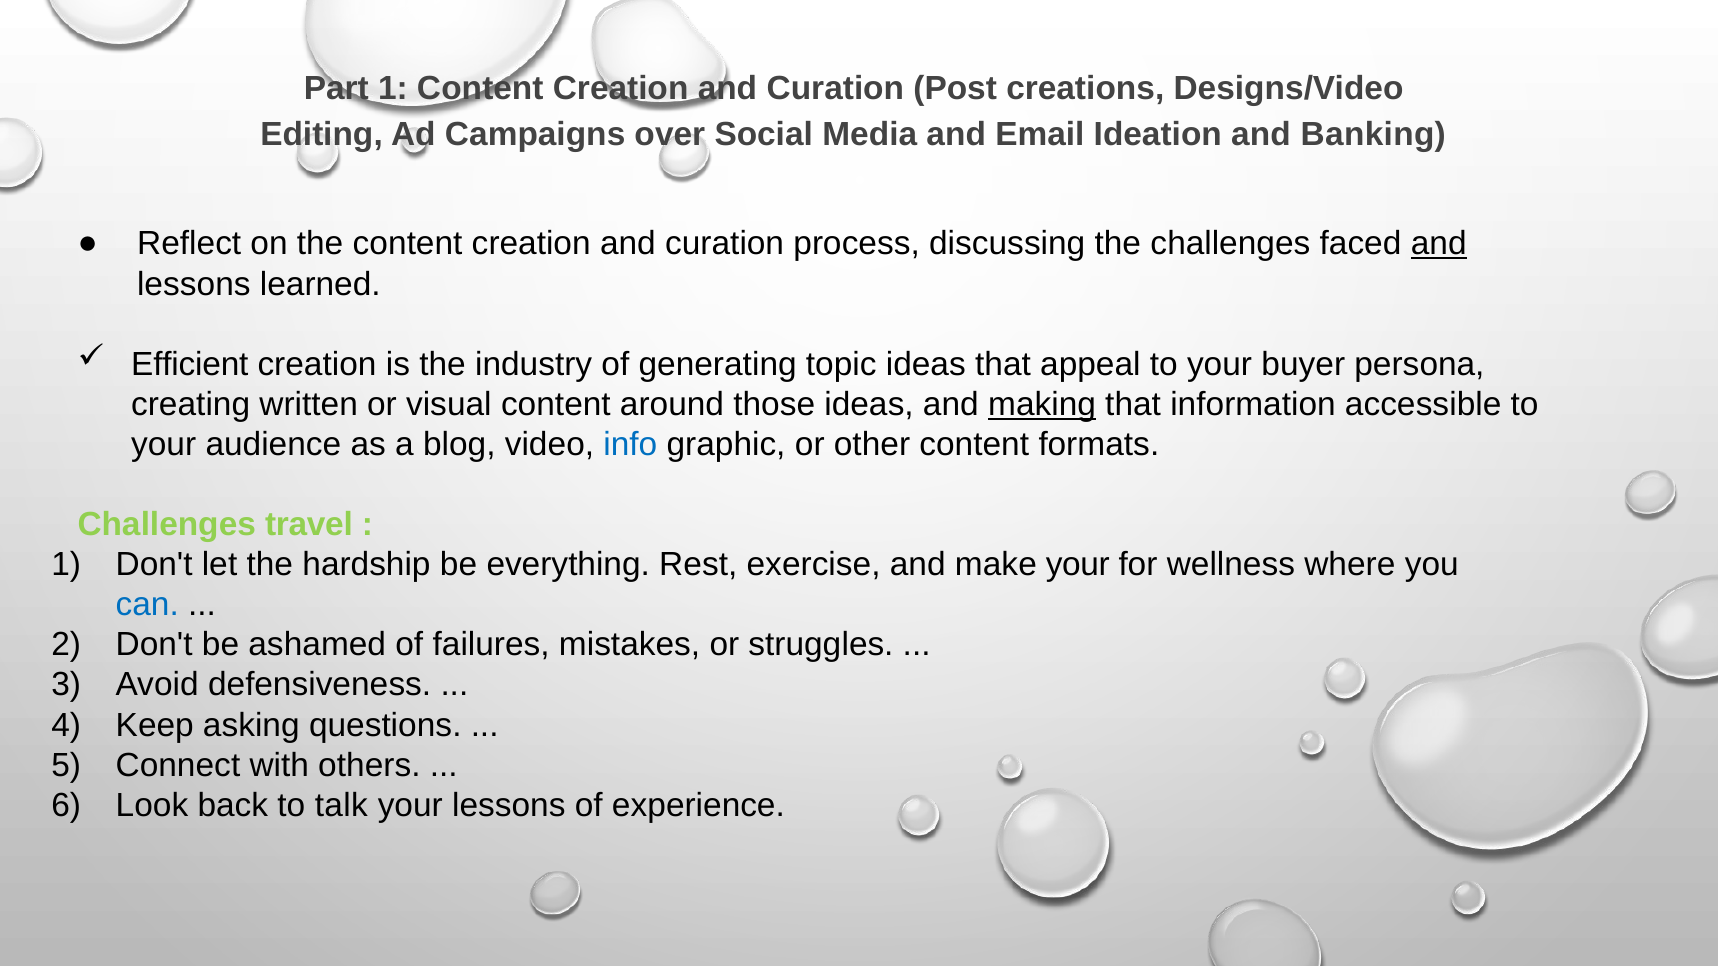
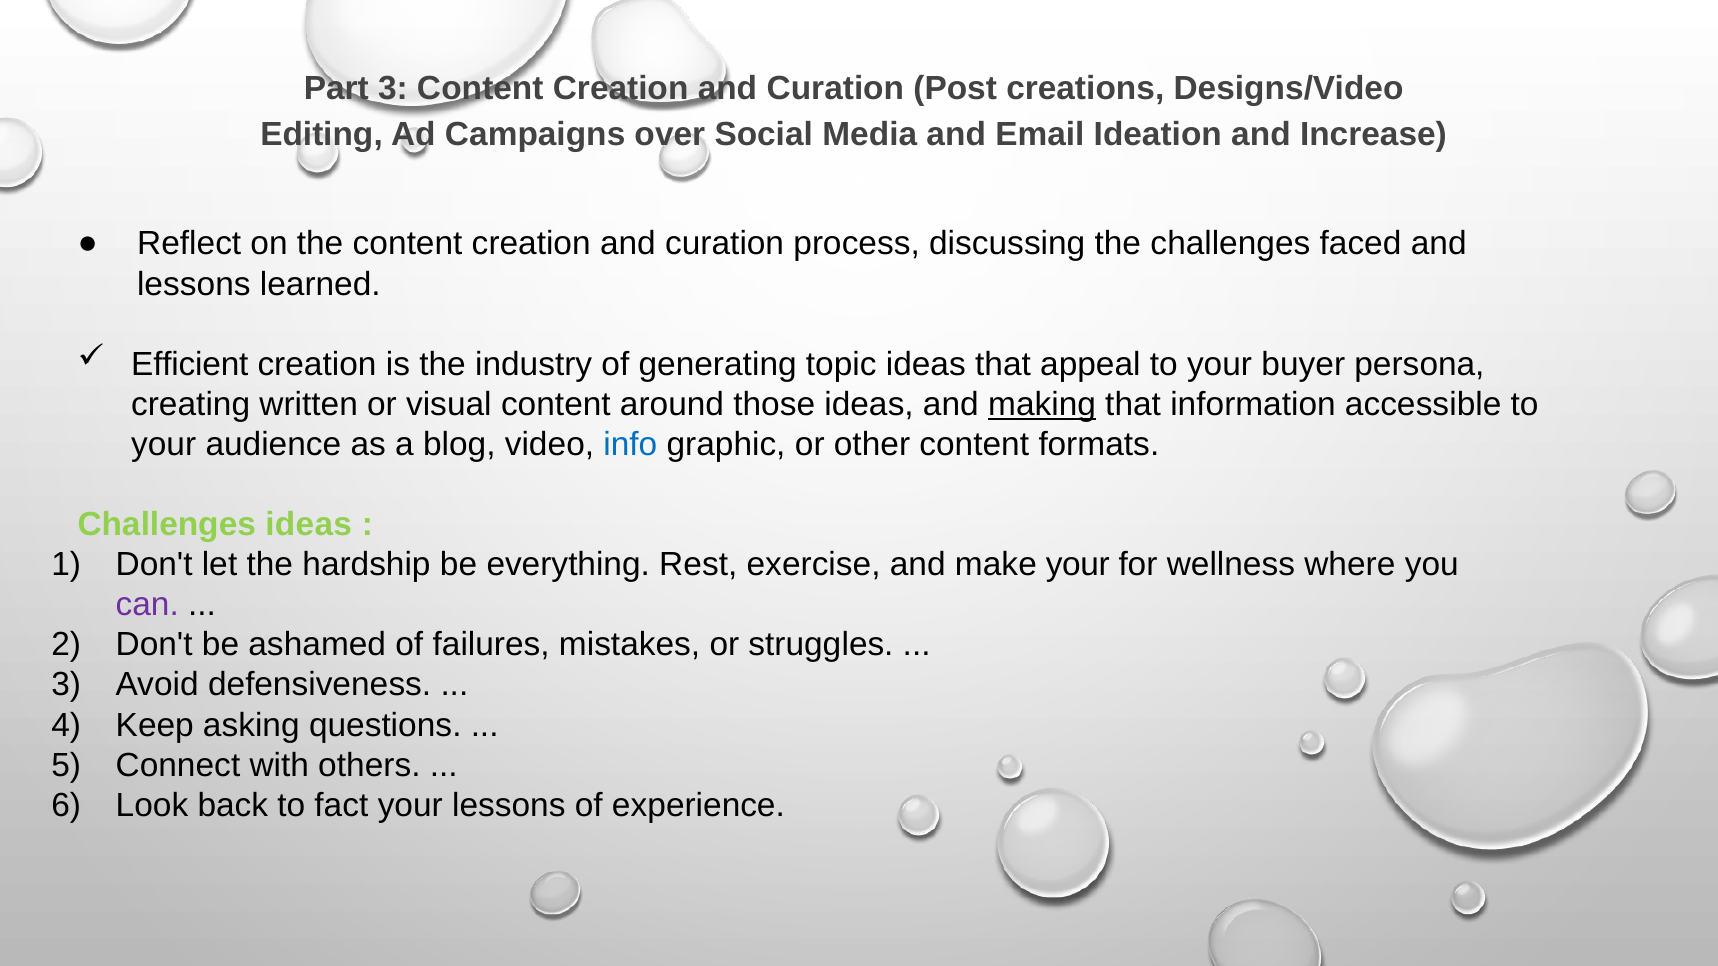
Part 1: 1 -> 3 (393, 88)
Banking: Banking -> Increase (1373, 134)
and underline: present -> none (1439, 244)
Challenges travel: travel -> ideas (309, 525)
can colour: blue -> purple (147, 605)
talk: talk -> fact (341, 806)
